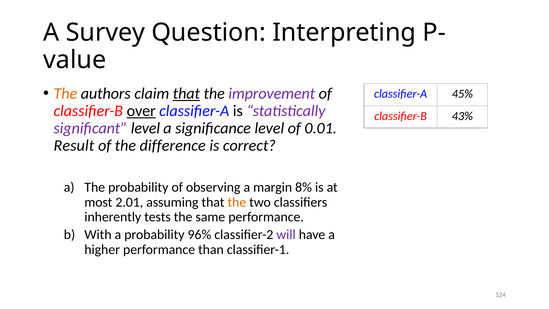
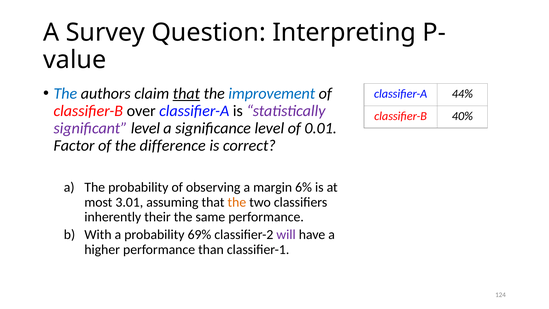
The colour: orange -> blue (65, 93)
improvement colour: purple -> blue (272, 93)
45%: 45% -> 44% (462, 94)
over underline: present -> none (141, 111)
43%: 43% -> 40% (462, 116)
Result: Result -> Factor (74, 145)
8%: 8% -> 6% (304, 187)
2.01: 2.01 -> 3.01 (129, 202)
tests: tests -> their (158, 217)
96%: 96% -> 69% (199, 235)
